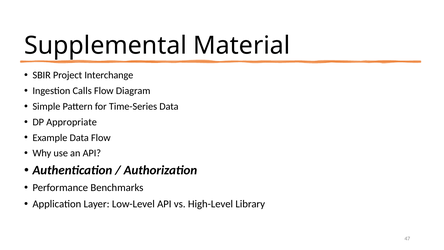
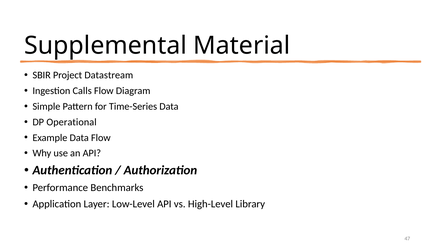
Interchange: Interchange -> Datastream (109, 75)
Appropriate: Appropriate -> Operational (72, 122)
